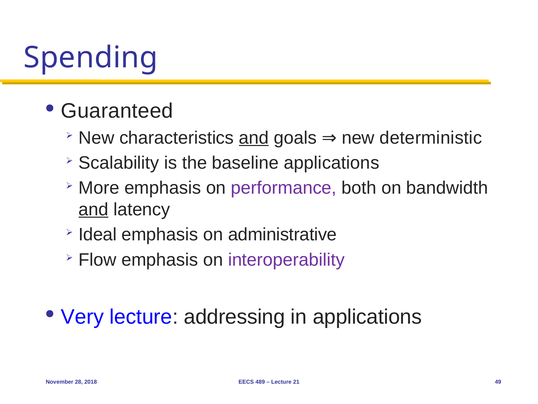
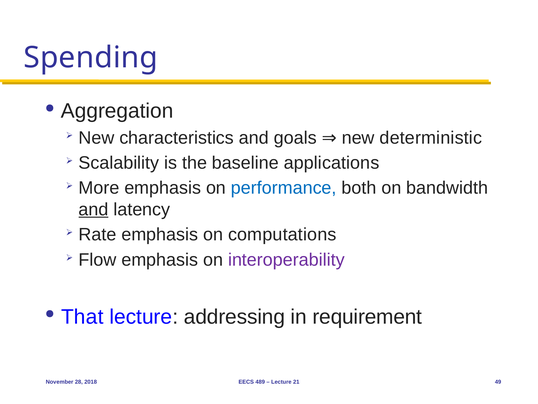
Guaranteed: Guaranteed -> Aggregation (117, 111)
and underline: present -> none (254, 138)
performance colour: purple -> blue (284, 188)
Ideal: Ideal -> Rate (97, 234)
administrative: administrative -> computations (282, 234)
Very: Very -> That (82, 317)
in applications: applications -> requirement (367, 317)
